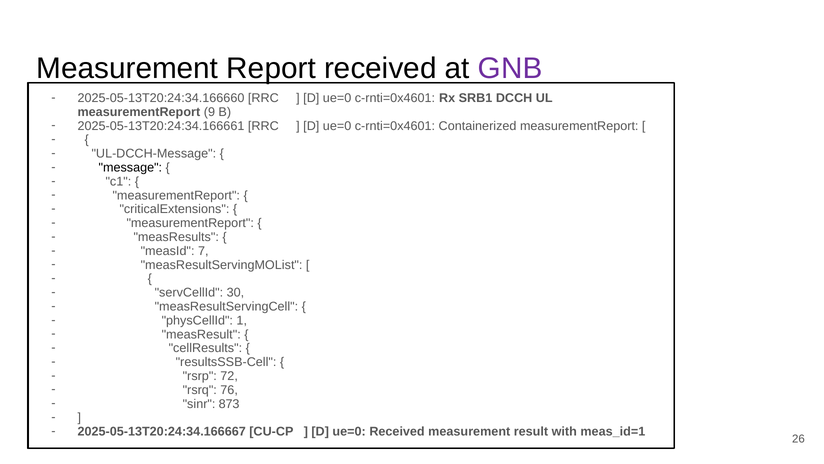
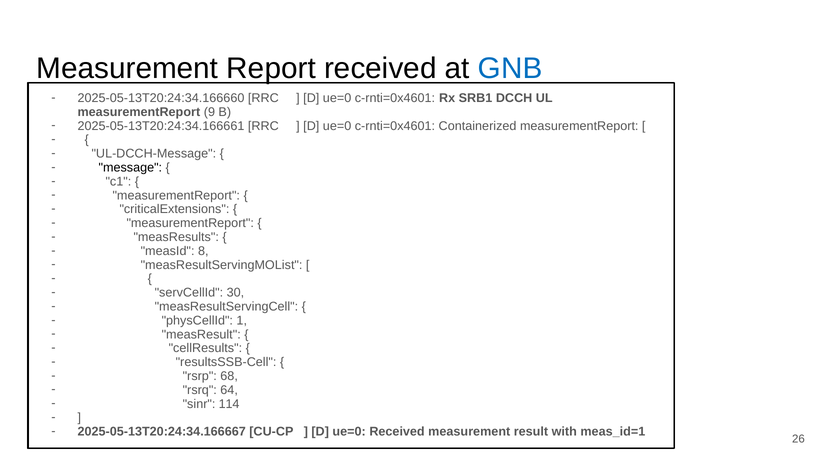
GNB colour: purple -> blue (510, 68)
7: 7 -> 8 (203, 251)
72: 72 -> 68 (229, 376)
76: 76 -> 64 (229, 390)
873: 873 -> 114 (229, 403)
